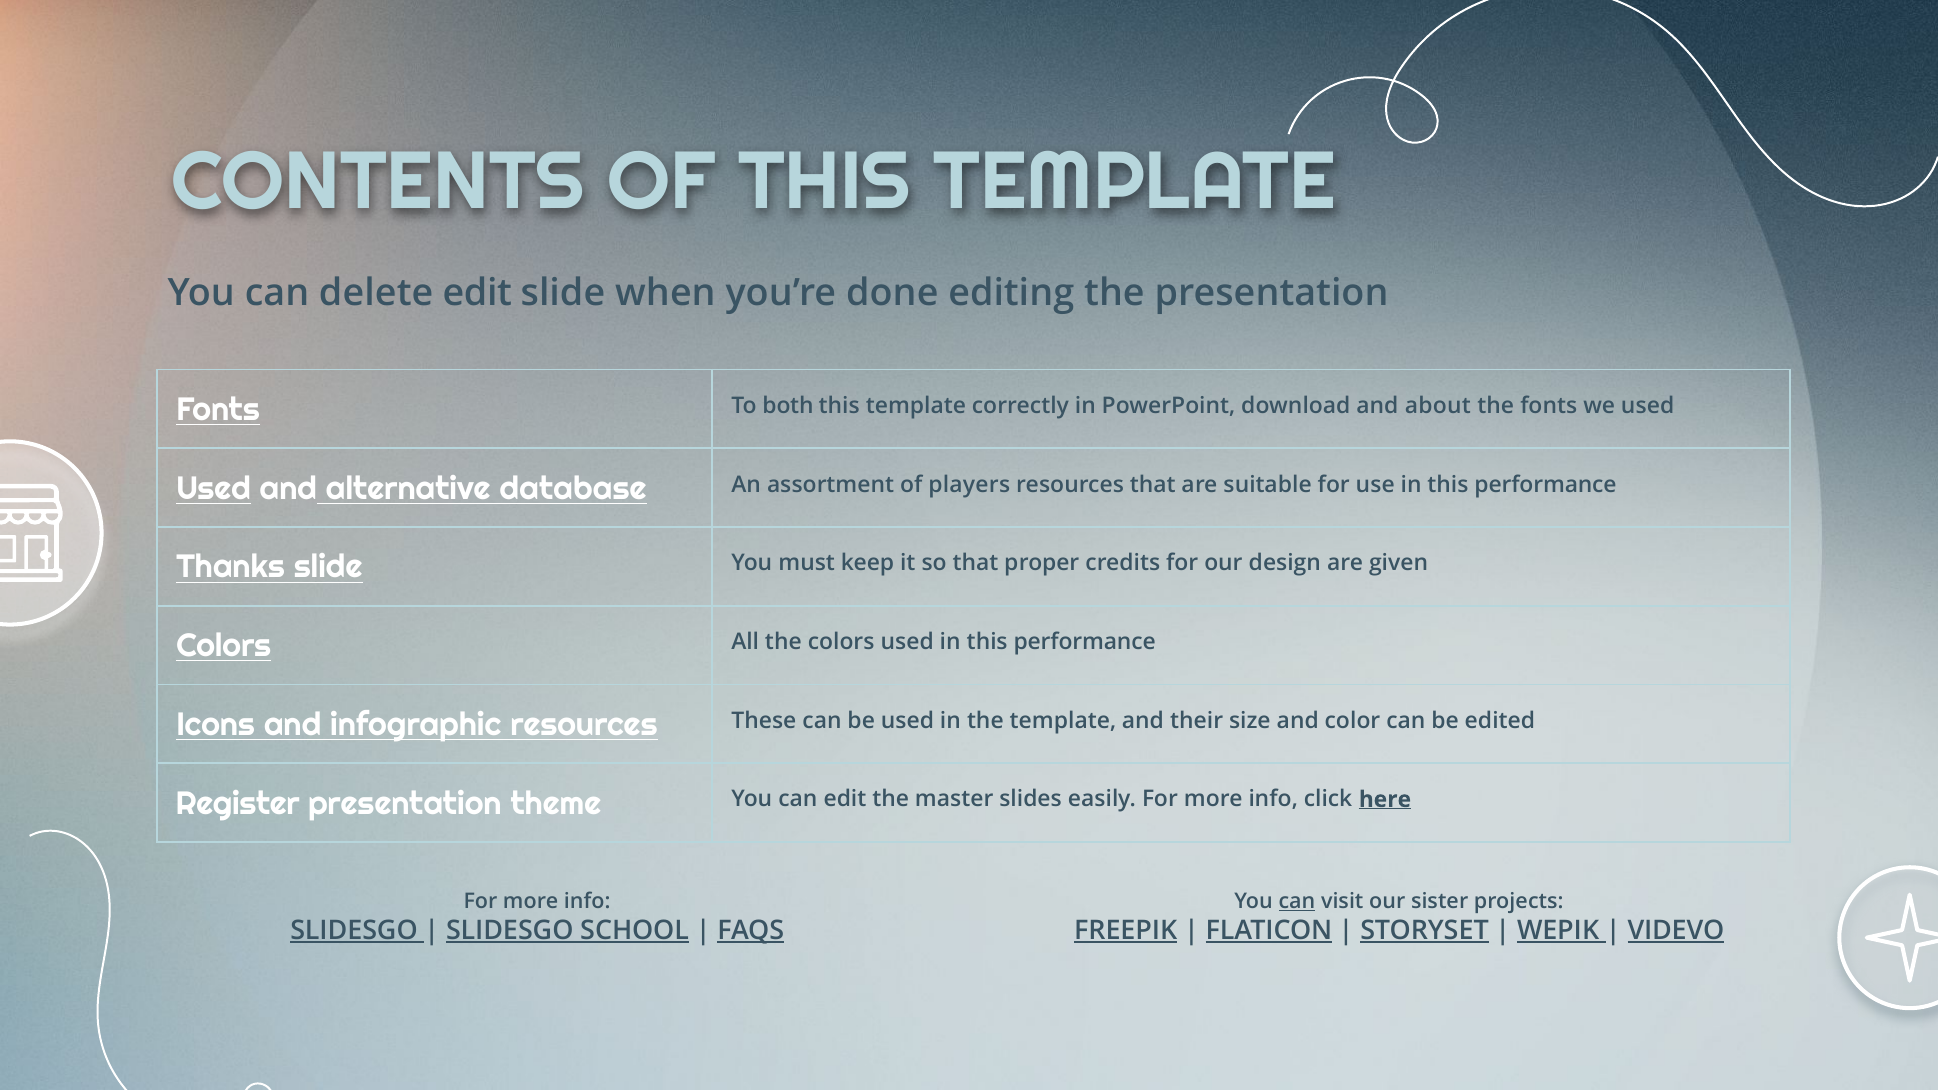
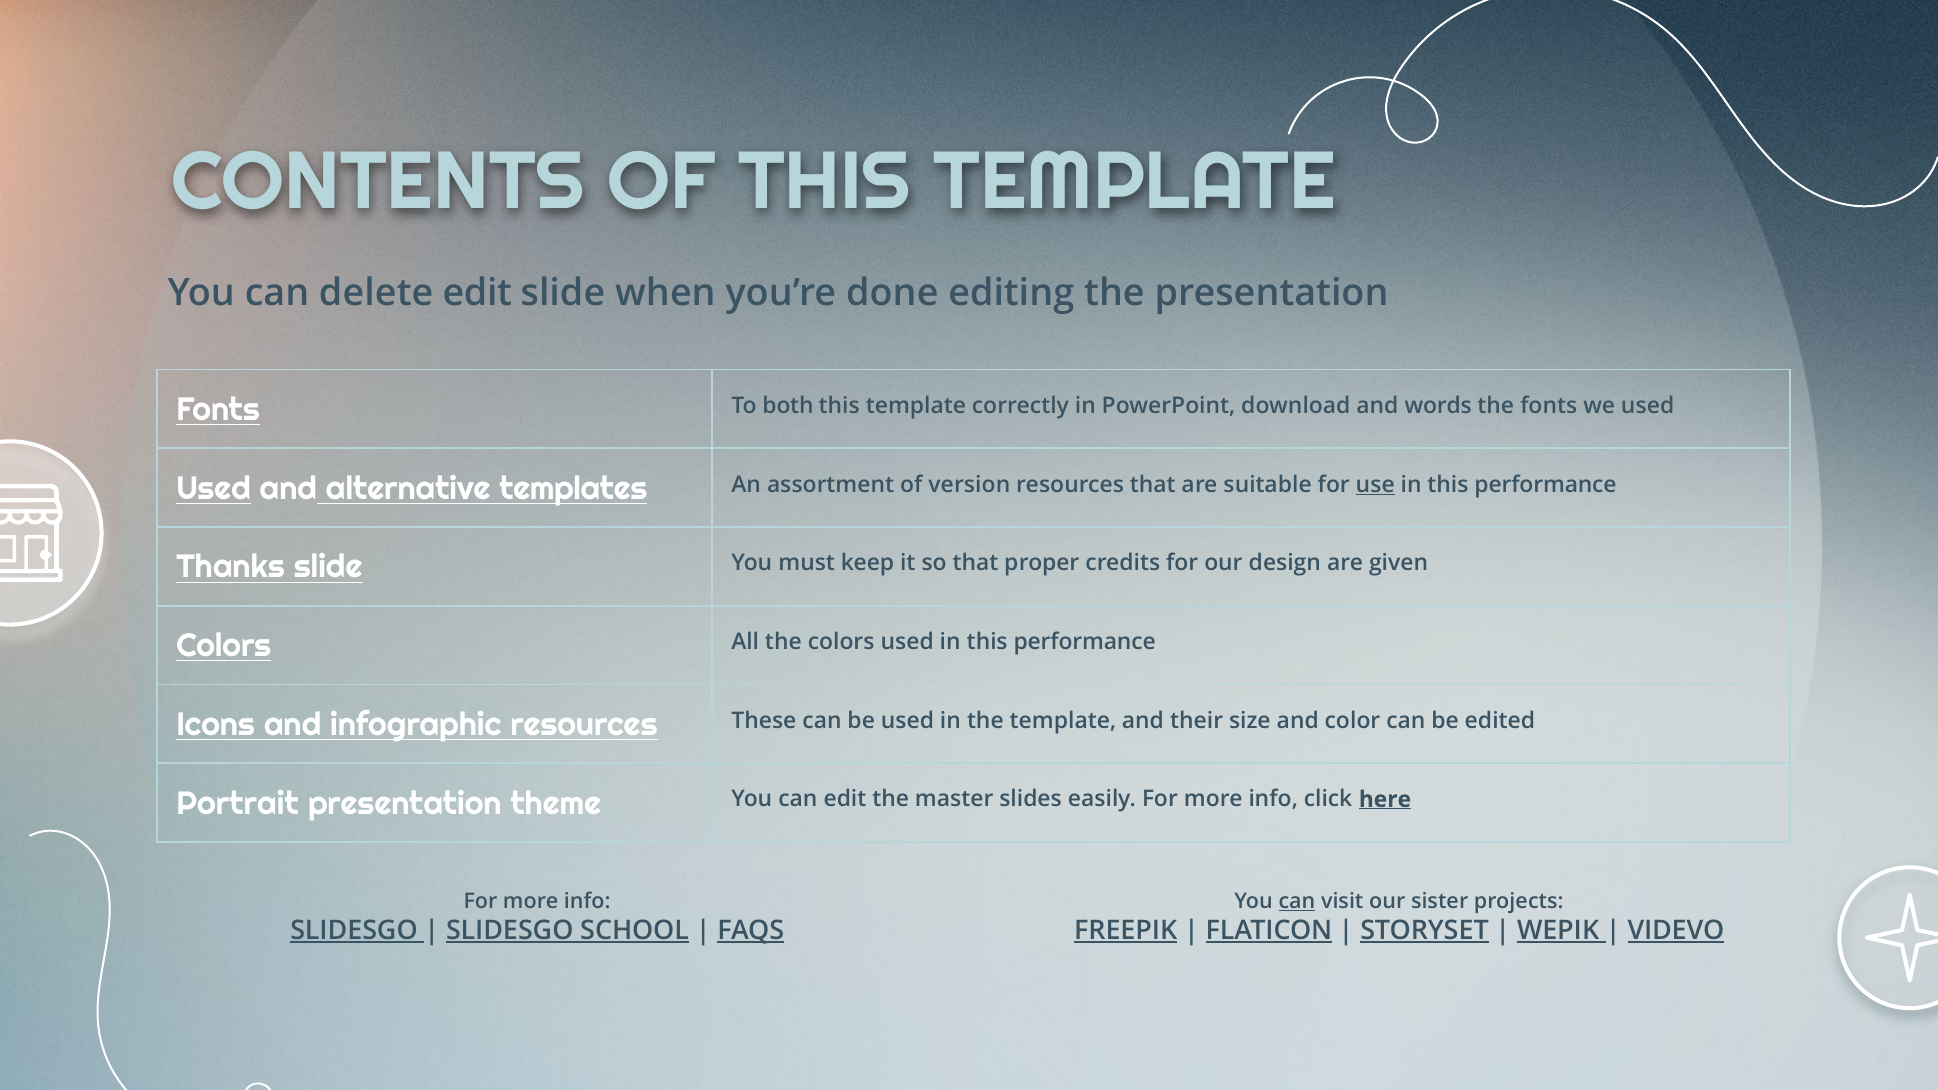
about: about -> words (1438, 406)
database: database -> templates (573, 489)
players: players -> version (969, 485)
use underline: none -> present (1375, 485)
Register: Register -> Portrait (238, 804)
